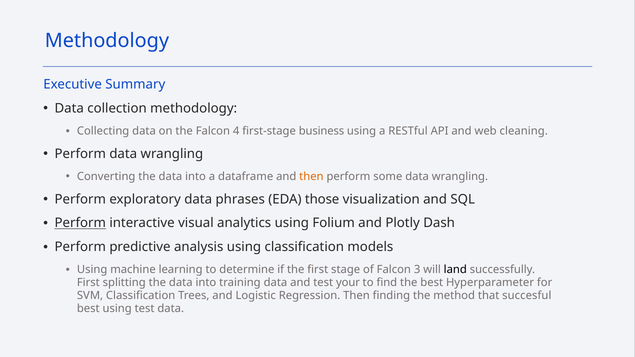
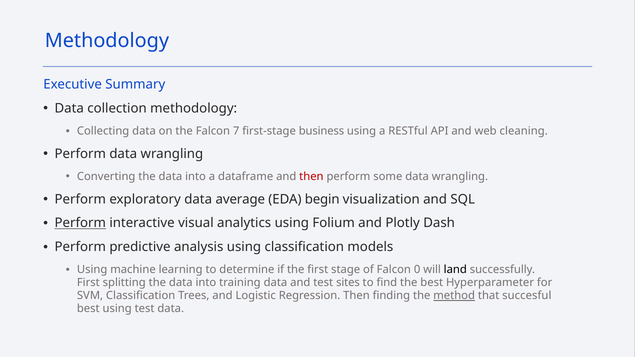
4: 4 -> 7 (236, 131)
then colour: orange -> red (311, 177)
phrases: phrases -> average (240, 199)
those: those -> begin (322, 199)
3: 3 -> 0 (417, 270)
your: your -> sites (348, 283)
method underline: none -> present (454, 296)
